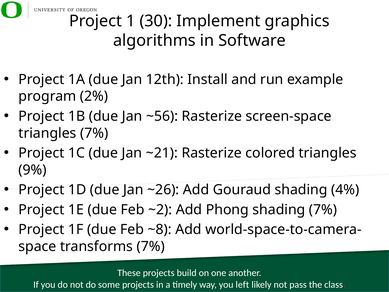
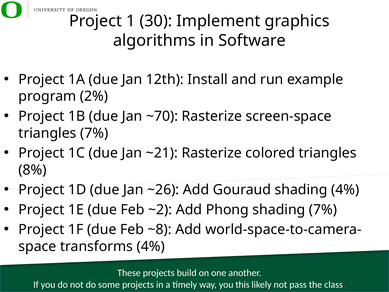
~56: ~56 -> ~70 (162, 116)
9%: 9% -> 8% (33, 170)
transforms 7%: 7% -> 4% (151, 246)
left: left -> this (242, 284)
